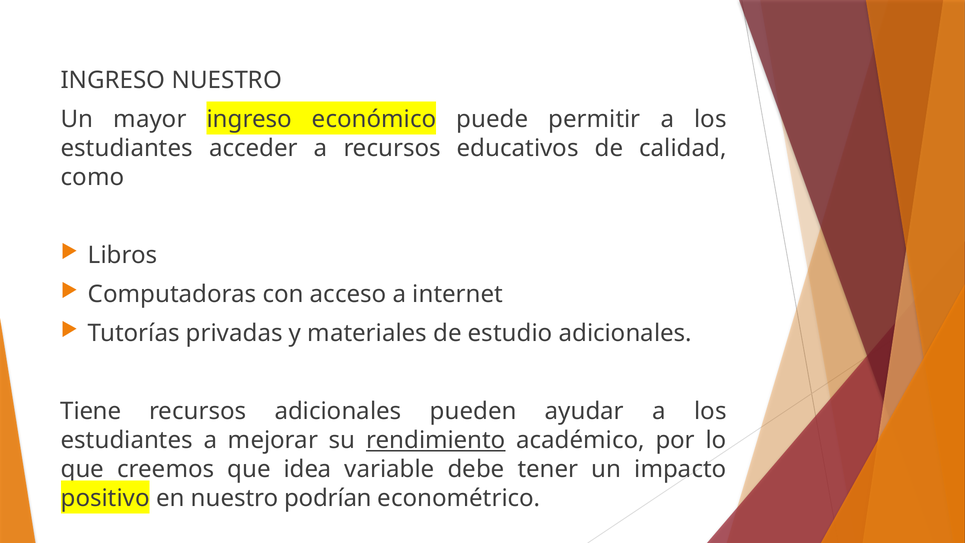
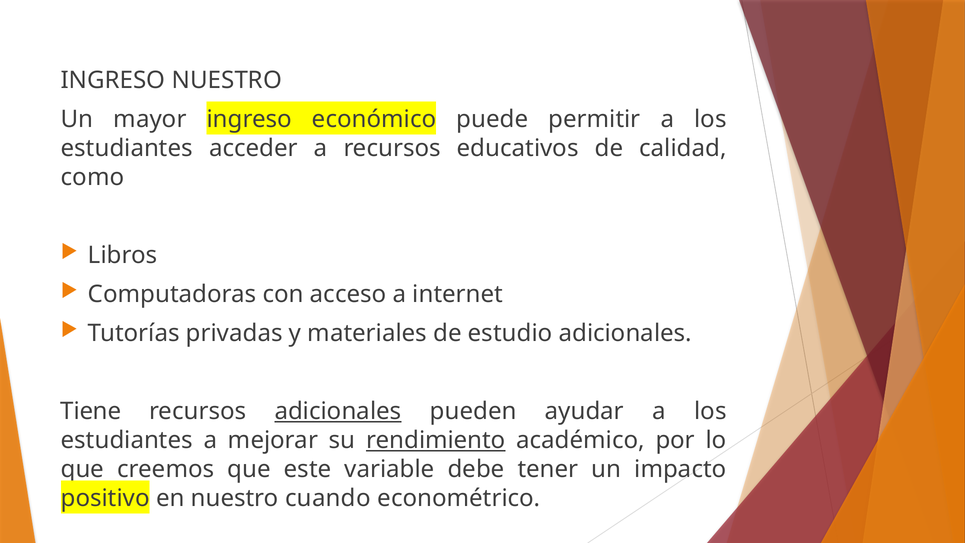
adicionales underline: none -> present (338, 411)
idea: idea -> este (308, 469)
podrían: podrían -> cuando (328, 498)
